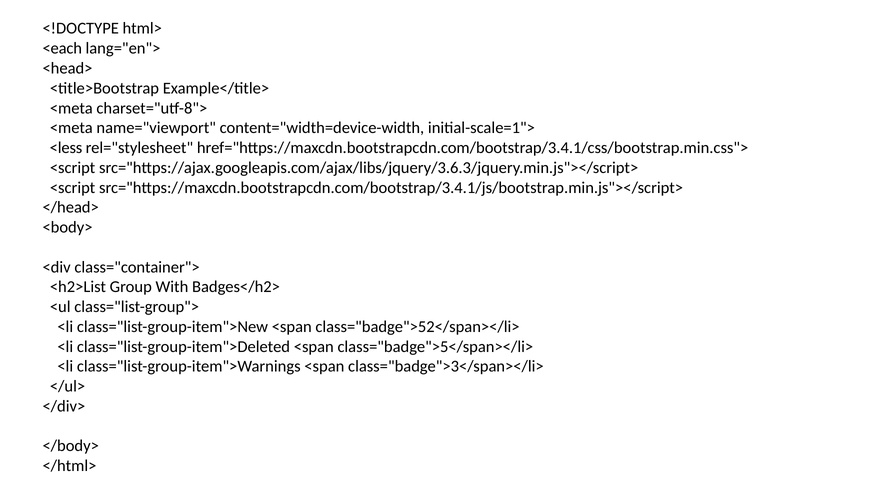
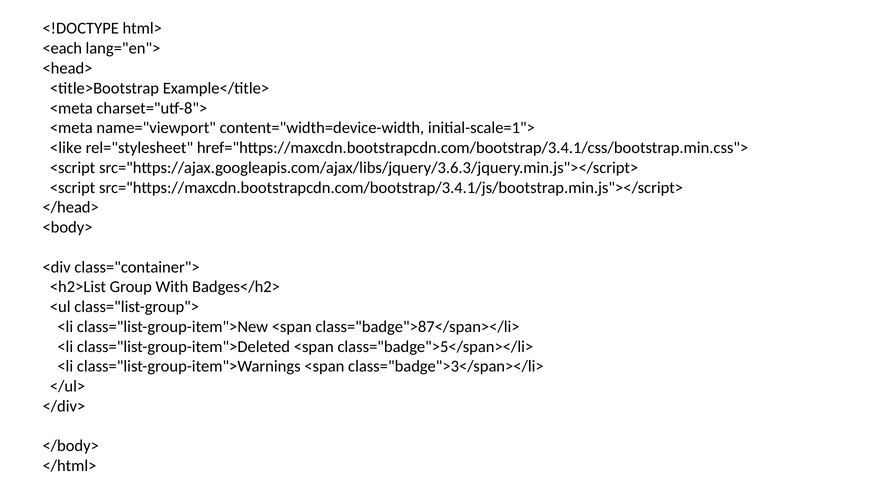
<less: <less -> <like (66, 148)
class="badge">52</span></li>: class="badge">52</span></li> -> class="badge">87</span></li> (418, 327)
